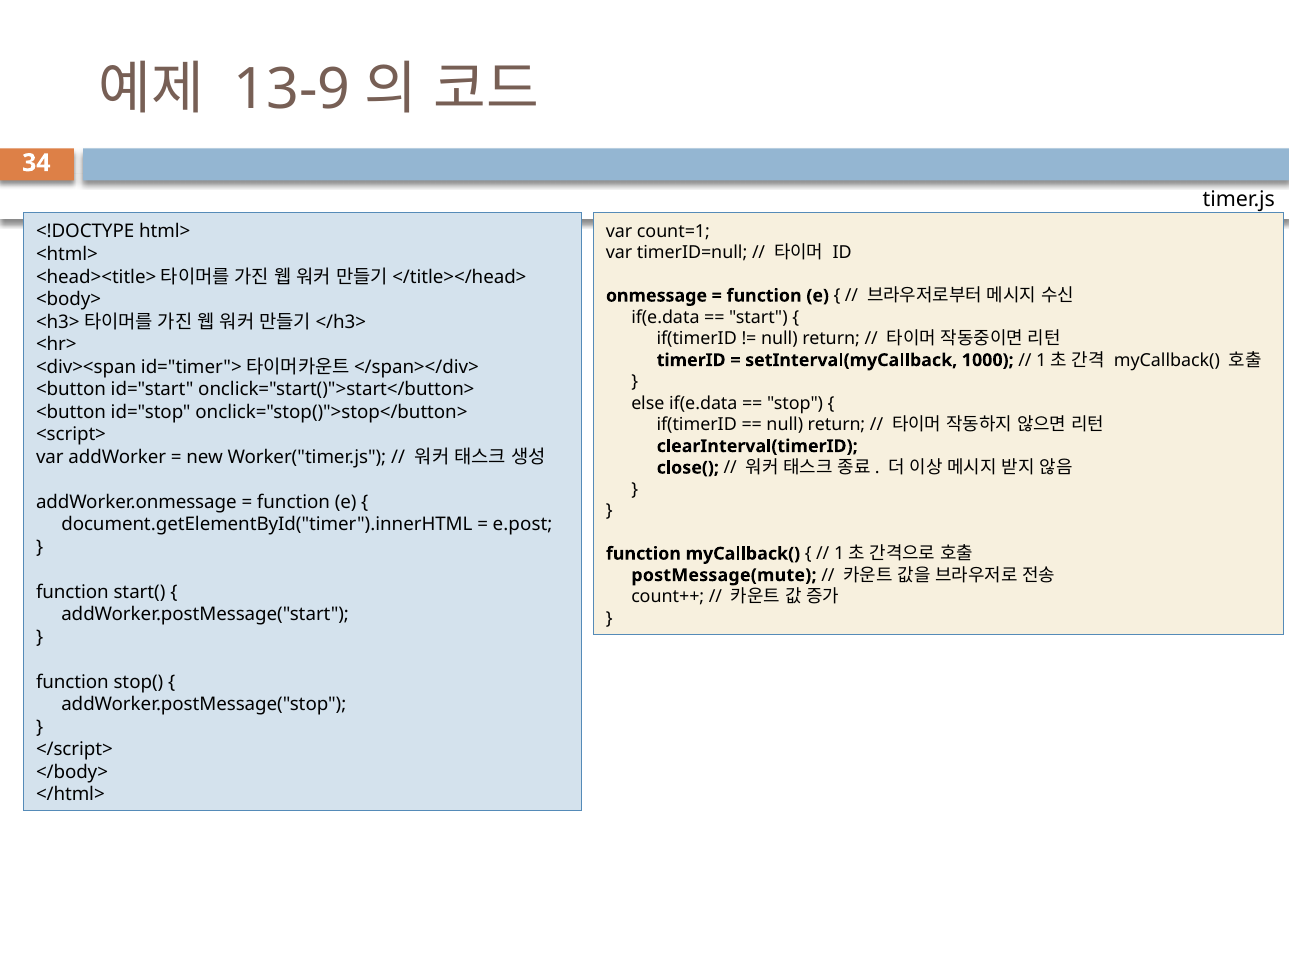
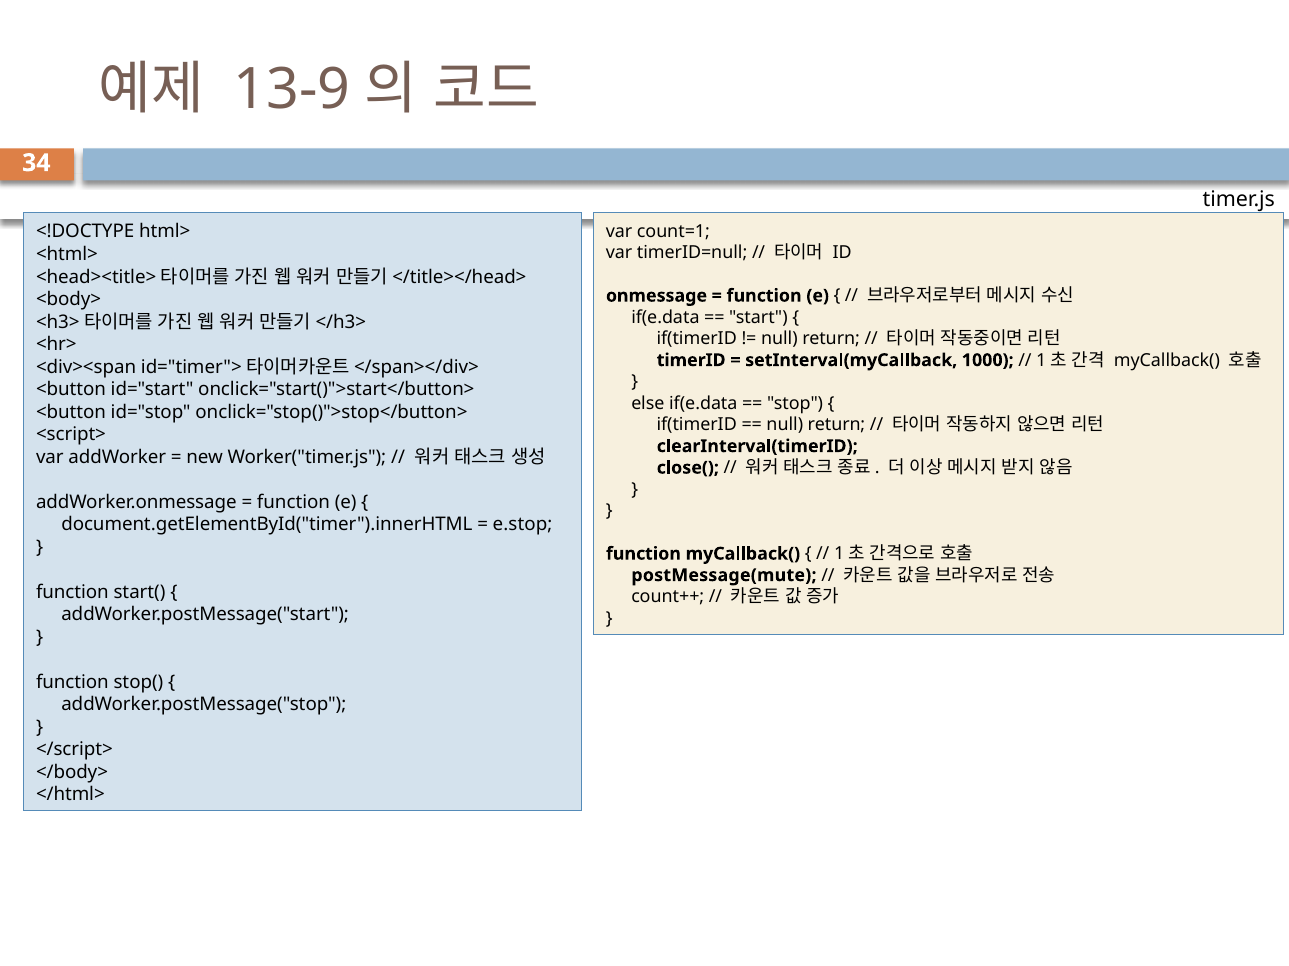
e.post: e.post -> e.stop (523, 525)
